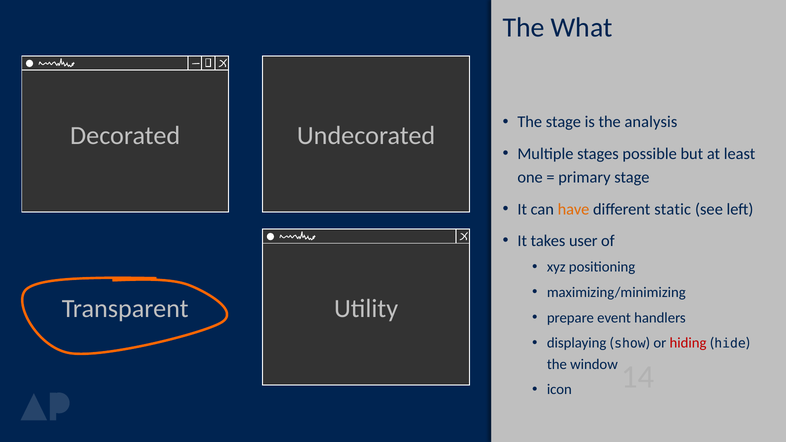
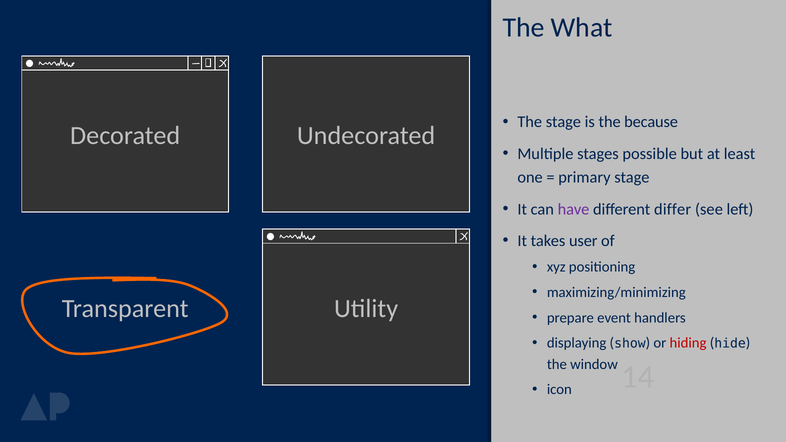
analysis: analysis -> because (651, 122)
have colour: orange -> purple (574, 209)
static: static -> differ (673, 209)
